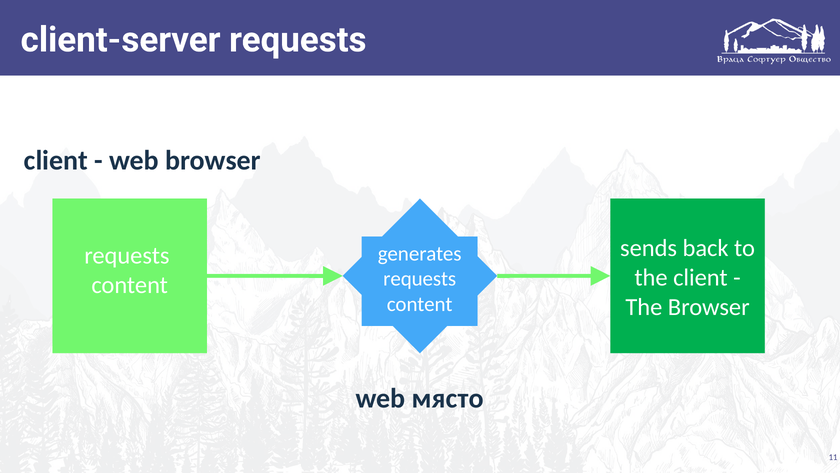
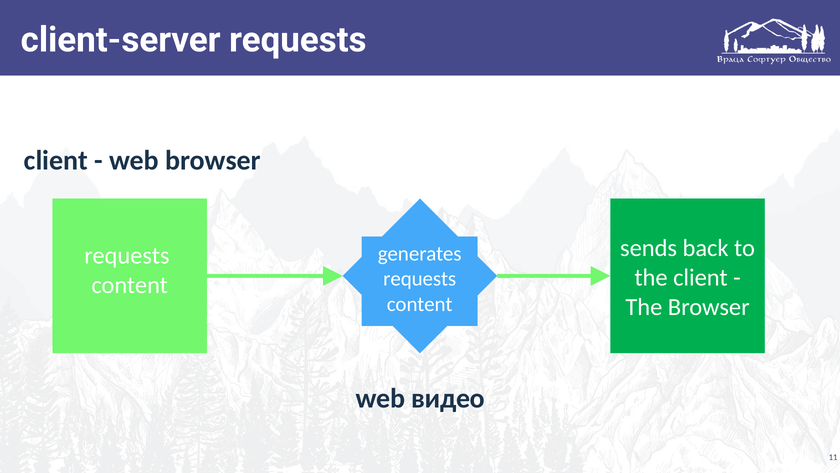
място: място -> видео (448, 398)
